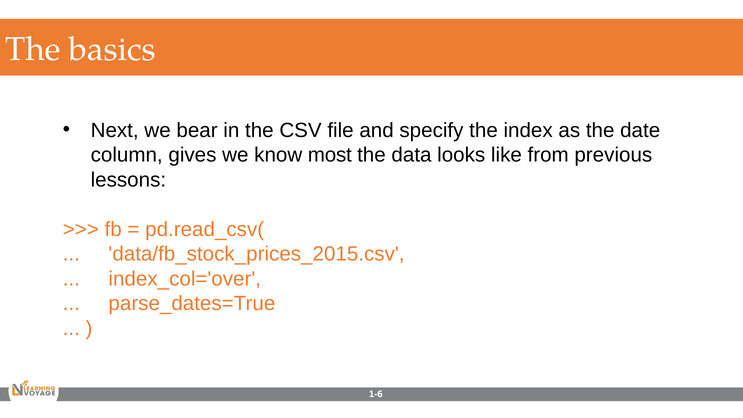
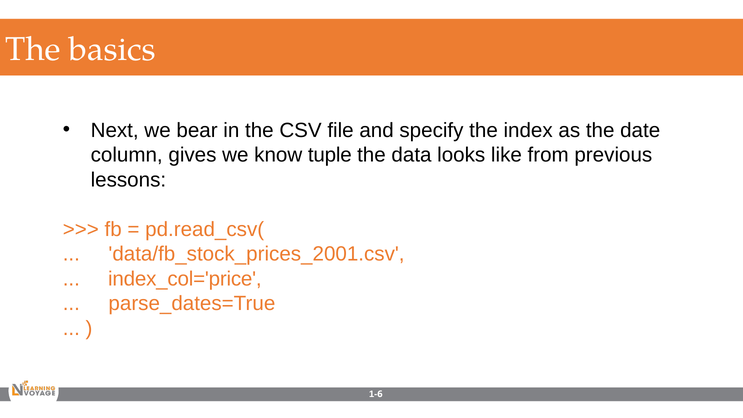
most: most -> tuple (330, 155)
data/fb_stock_prices_2015.csv: data/fb_stock_prices_2015.csv -> data/fb_stock_prices_2001.csv (257, 254)
index_col='over: index_col='over -> index_col='price (185, 279)
